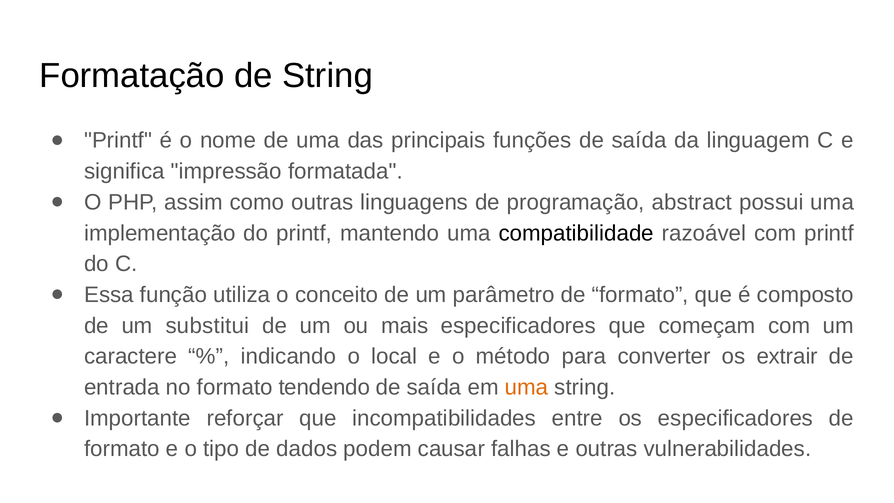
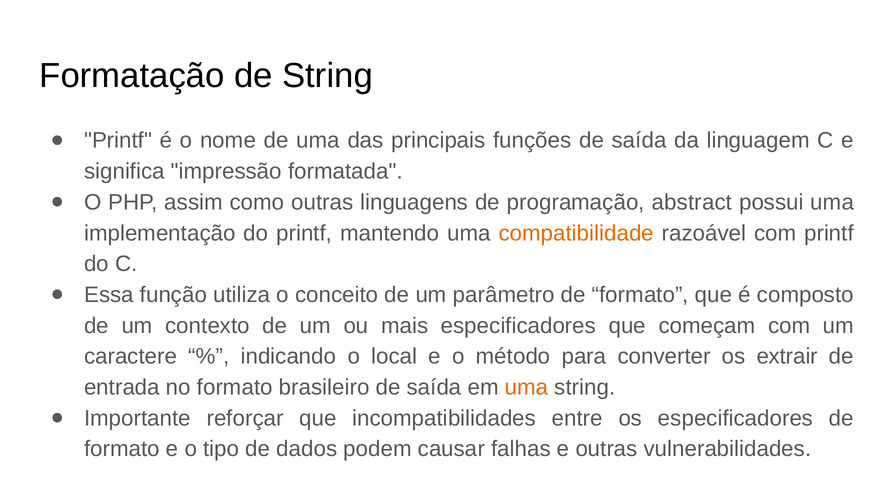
compatibilidade colour: black -> orange (576, 233)
substitui: substitui -> contexto (208, 326)
tendendo: tendendo -> brasileiro (324, 387)
